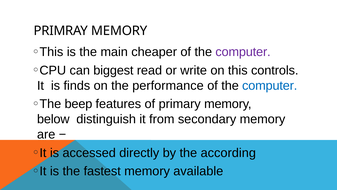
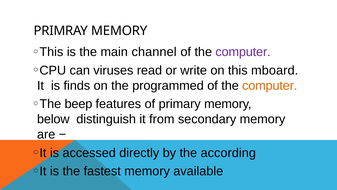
cheaper: cheaper -> channel (154, 52)
biggest: biggest -> viruses (113, 70)
controls: controls -> mboard (275, 70)
performance: performance -> programmed (168, 85)
computer colour: blue -> orange (270, 85)
